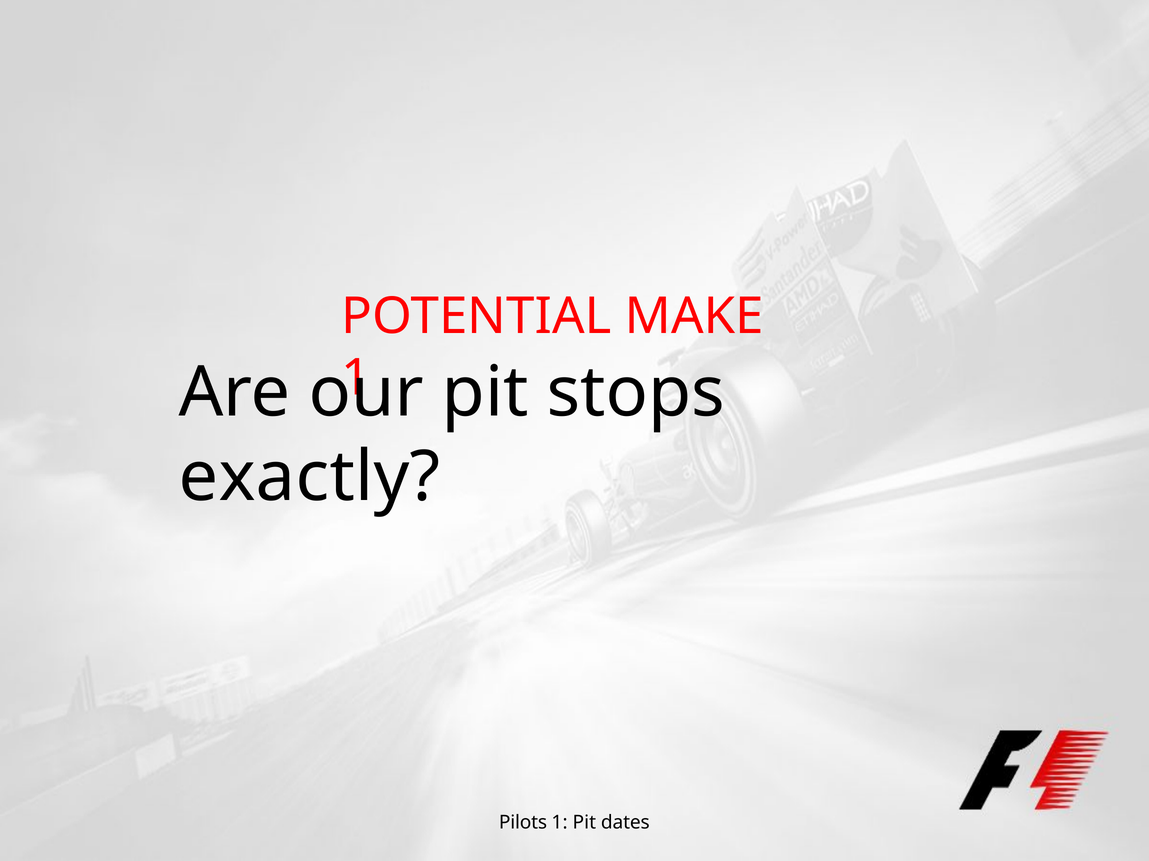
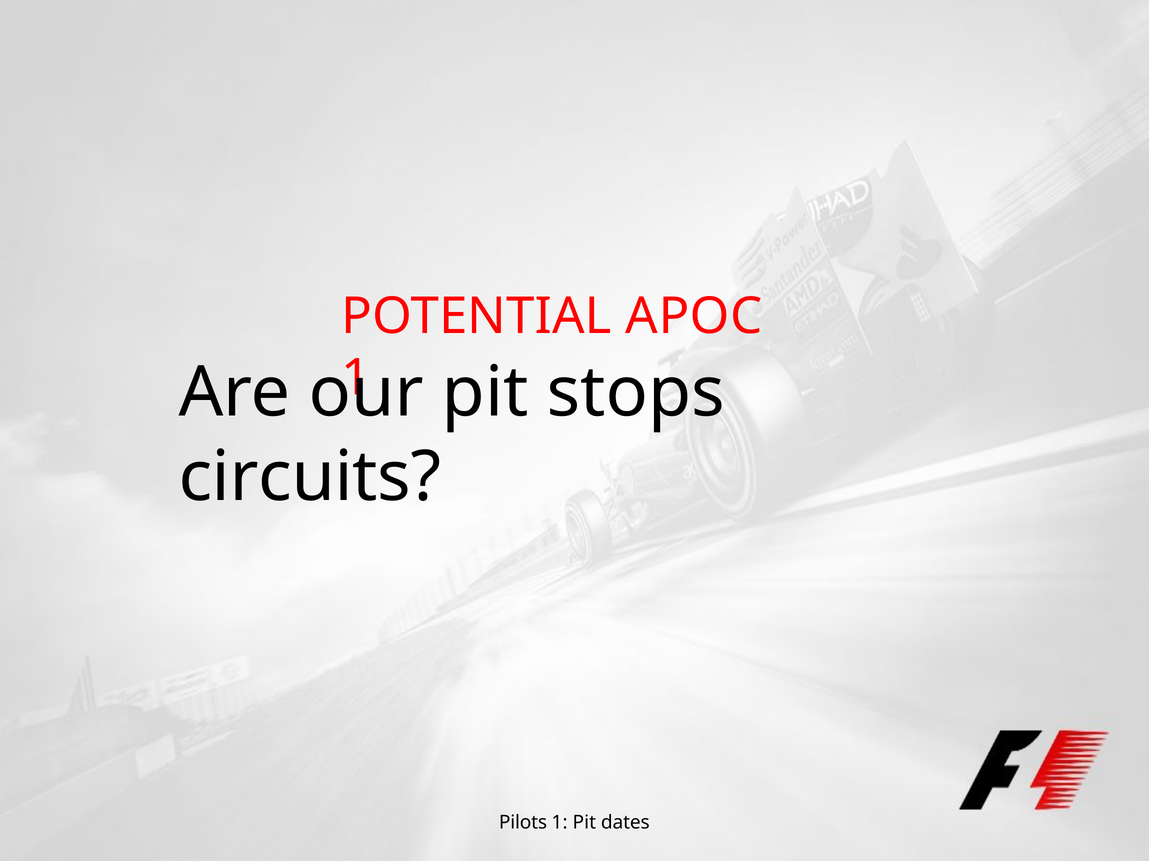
MAKE: MAKE -> APOC (694, 317)
exactly: exactly -> circuits (310, 477)
